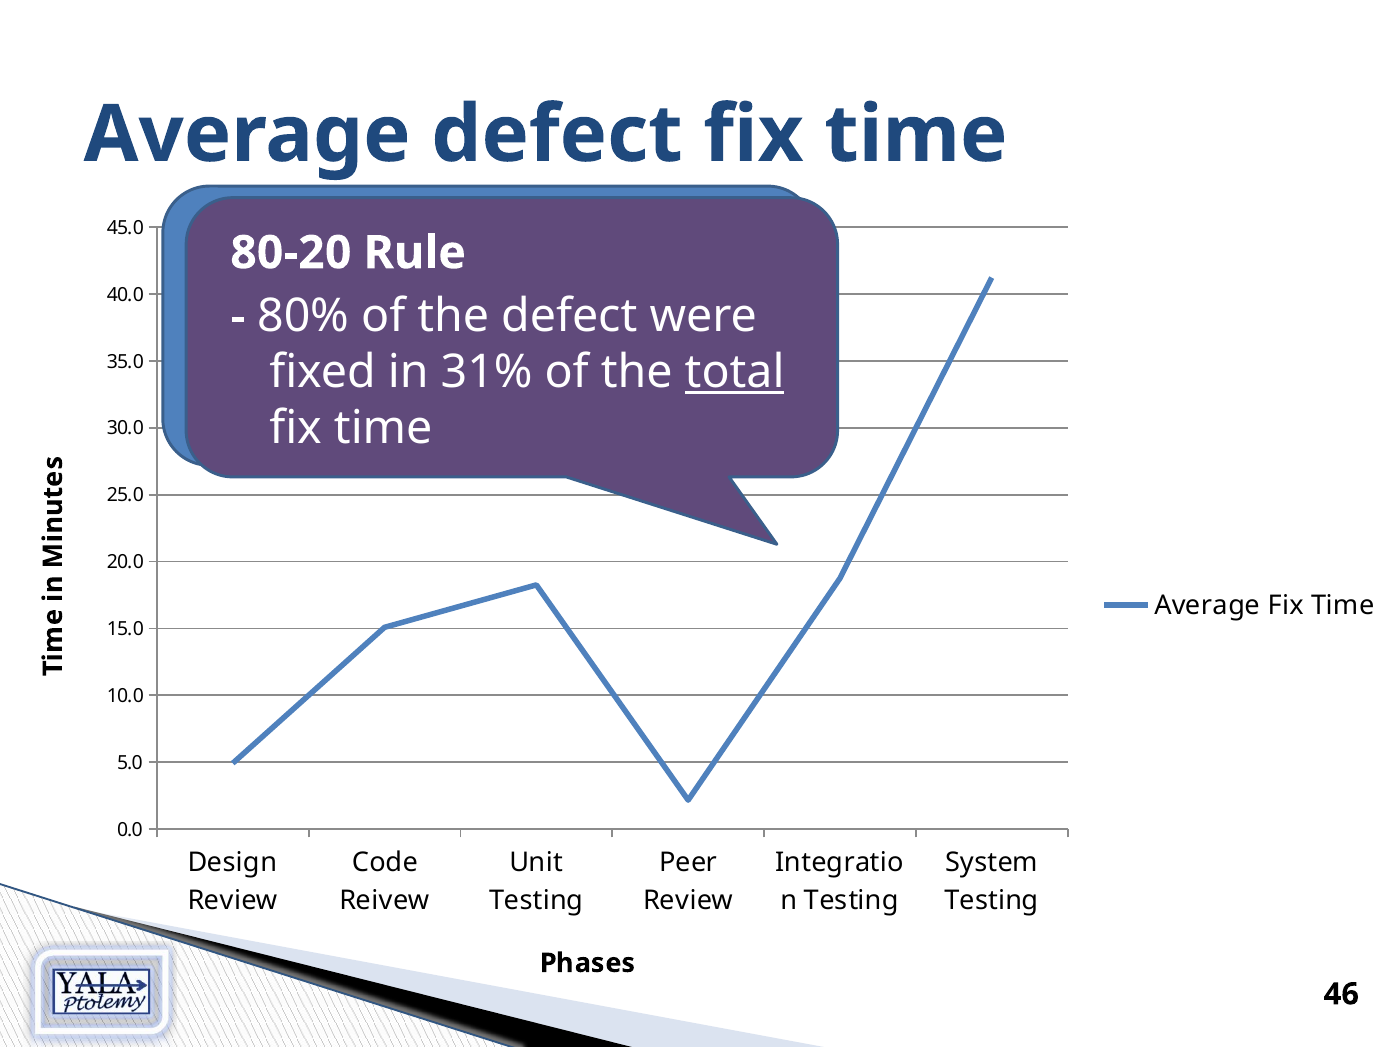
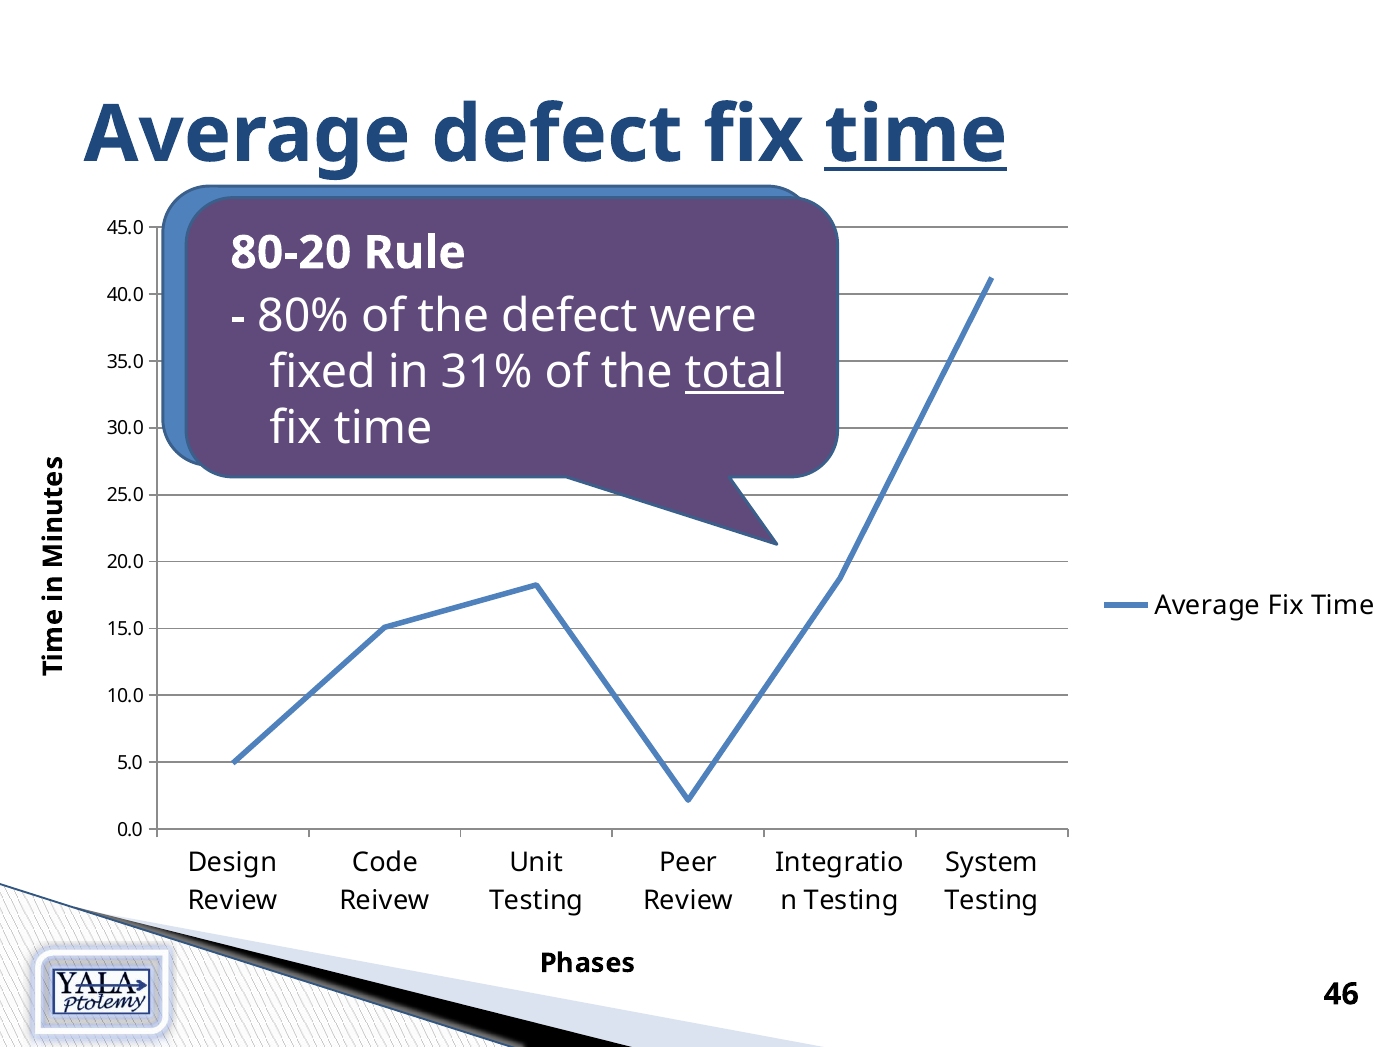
time underline: none -> present (916, 135)
